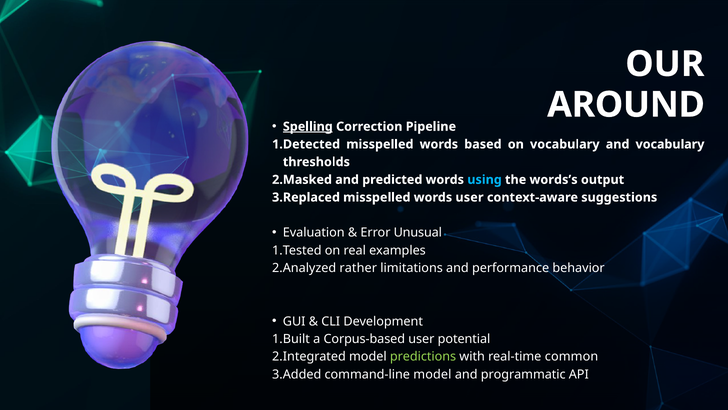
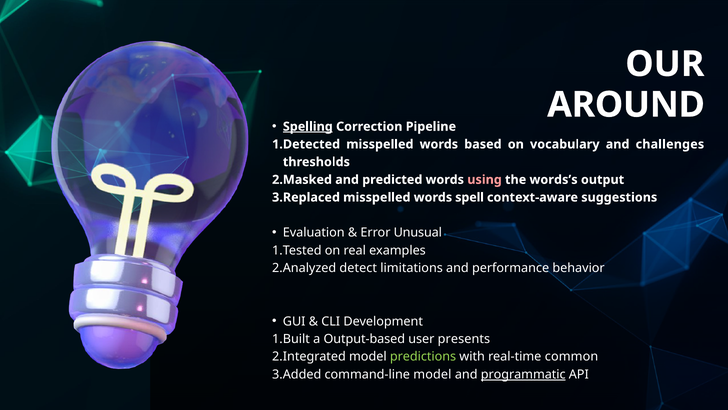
and vocabulary: vocabulary -> challenges (670, 144)
using colour: light blue -> pink (485, 179)
words user: user -> spell (470, 197)
rather: rather -> detect (358, 268)
Corpus-based: Corpus-based -> Output-based (364, 339)
potential: potential -> presents (464, 339)
programmatic underline: none -> present (523, 374)
